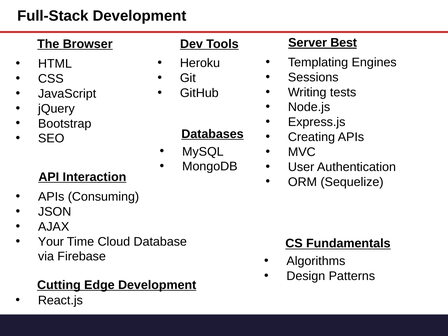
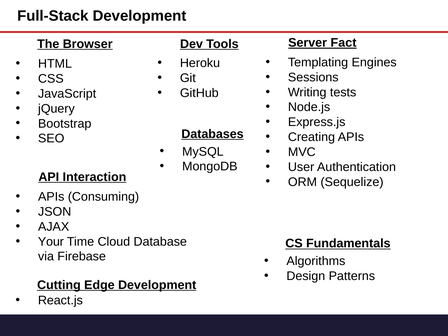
Best: Best -> Fact (344, 43)
